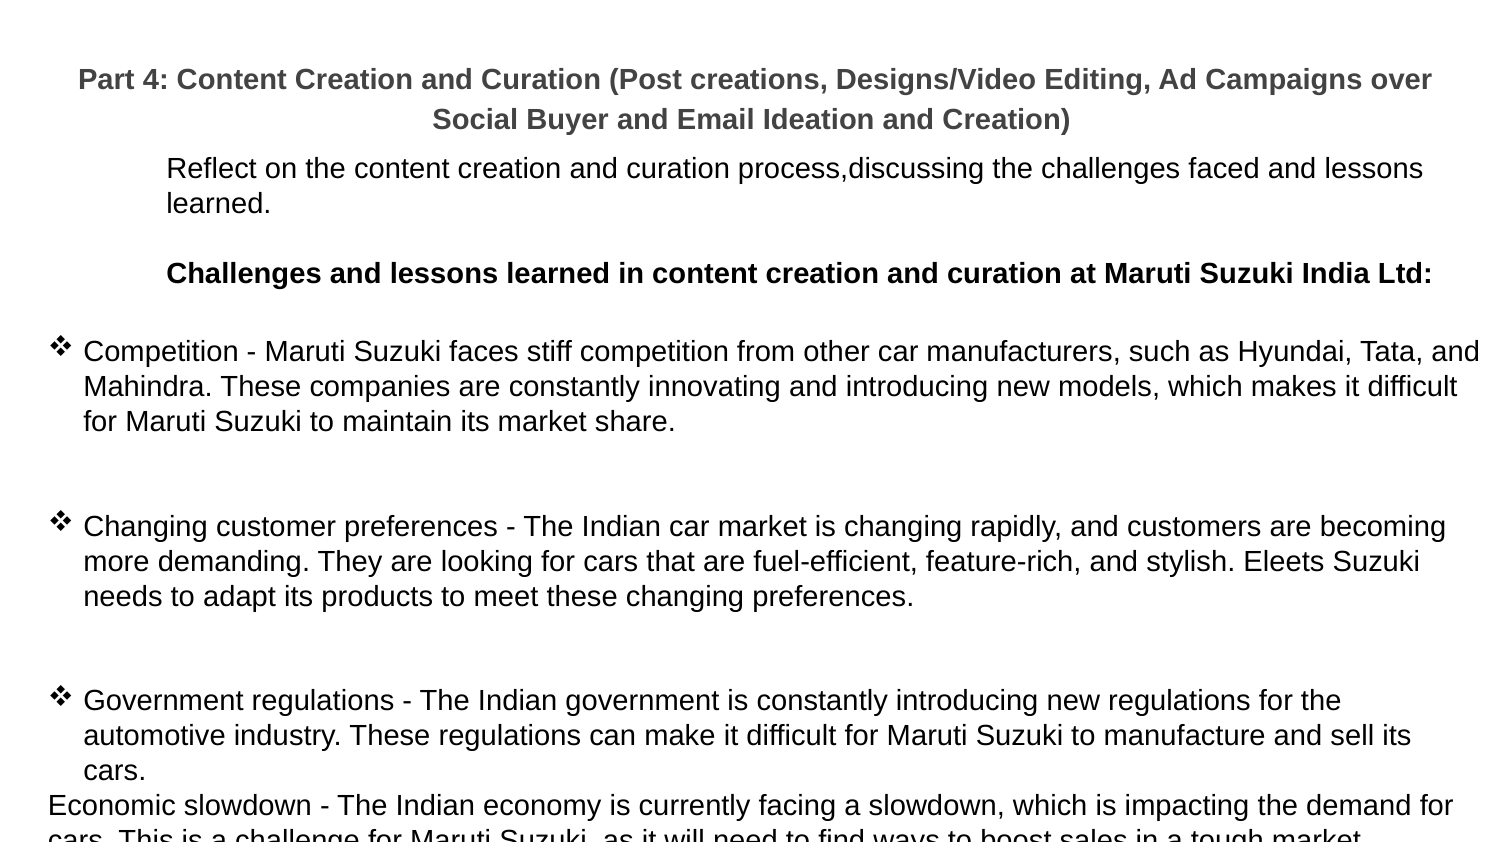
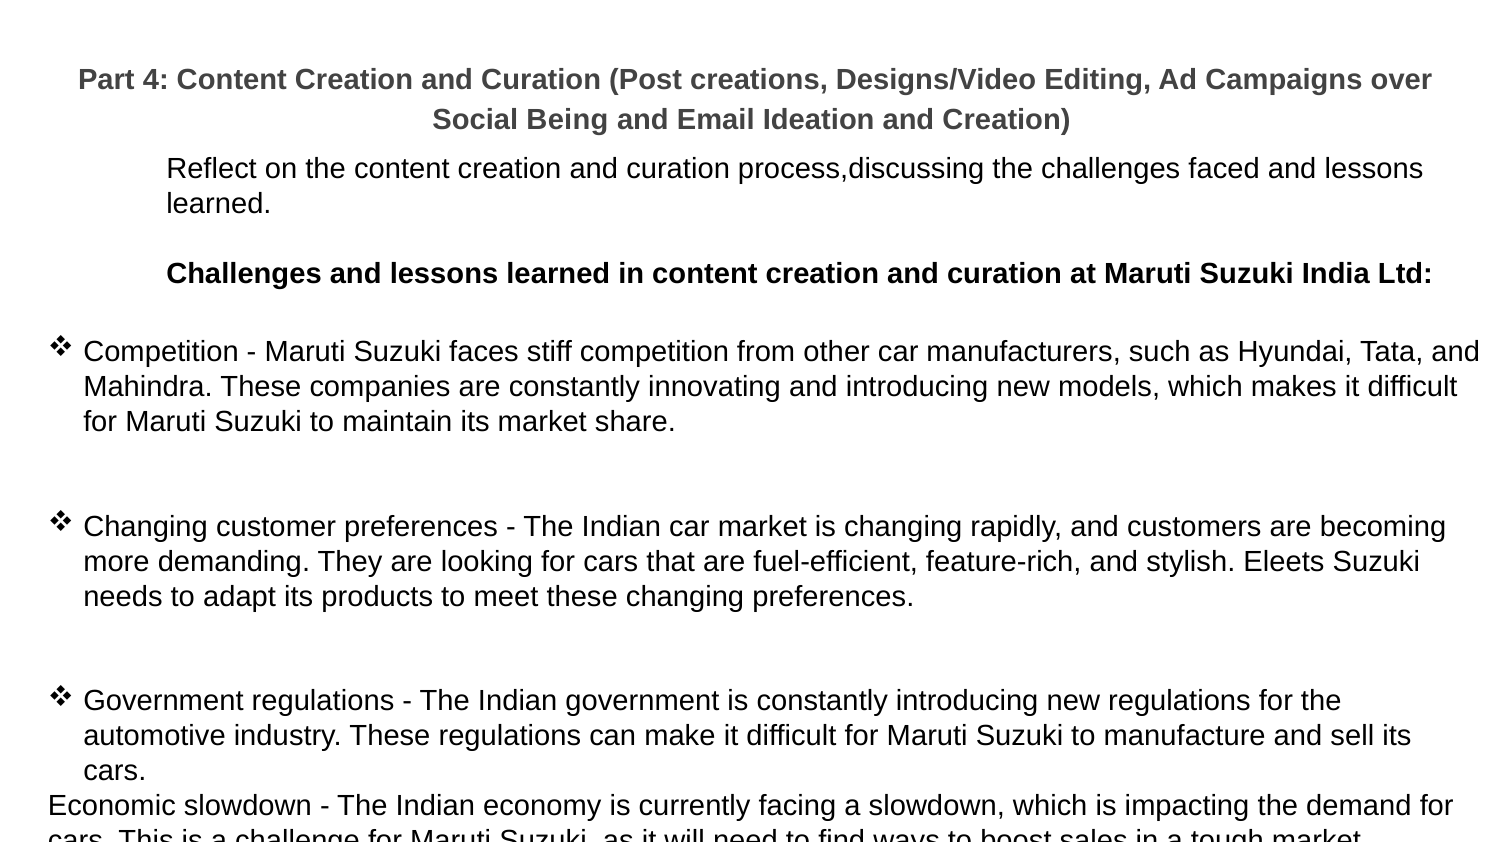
Buyer: Buyer -> Being (567, 120)
